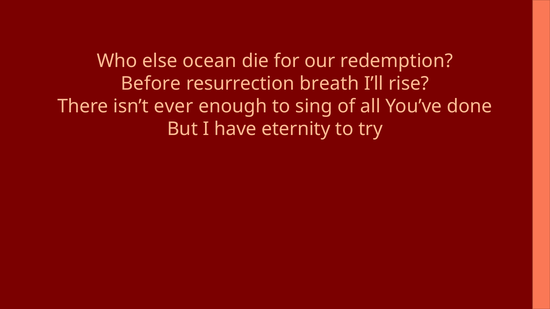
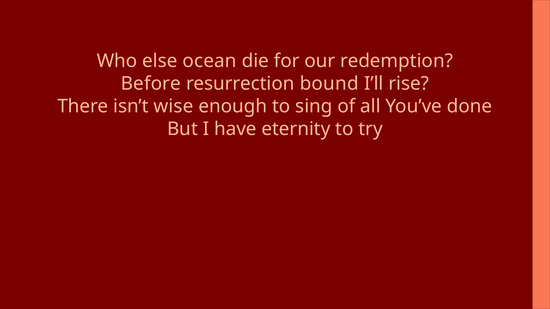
breath: breath -> bound (329, 84)
ever: ever -> wise (174, 106)
